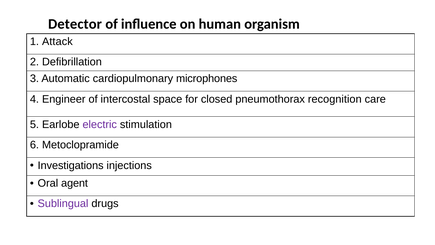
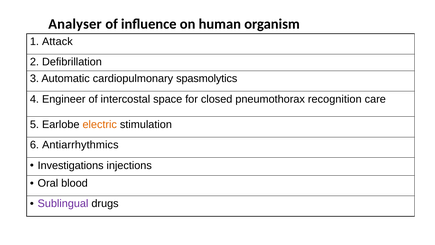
Detector: Detector -> Analyser (75, 24)
microphones: microphones -> spasmolytics (207, 79)
electric colour: purple -> orange (100, 124)
Metoclopramide: Metoclopramide -> Antiarrhythmics (80, 145)
agent: agent -> blood (74, 183)
